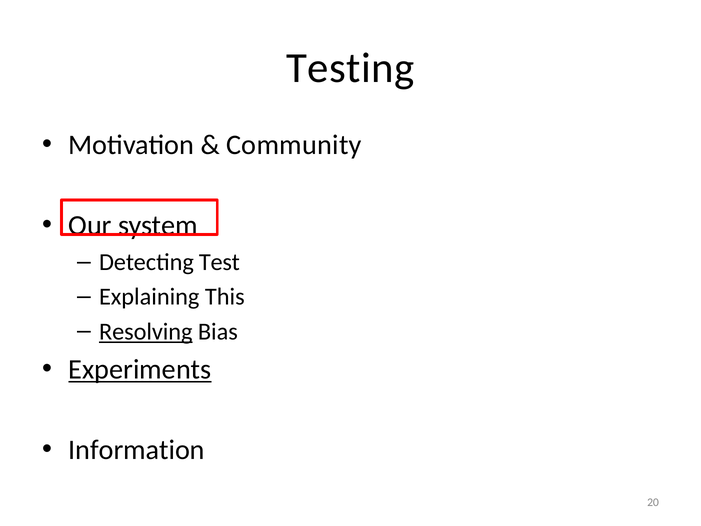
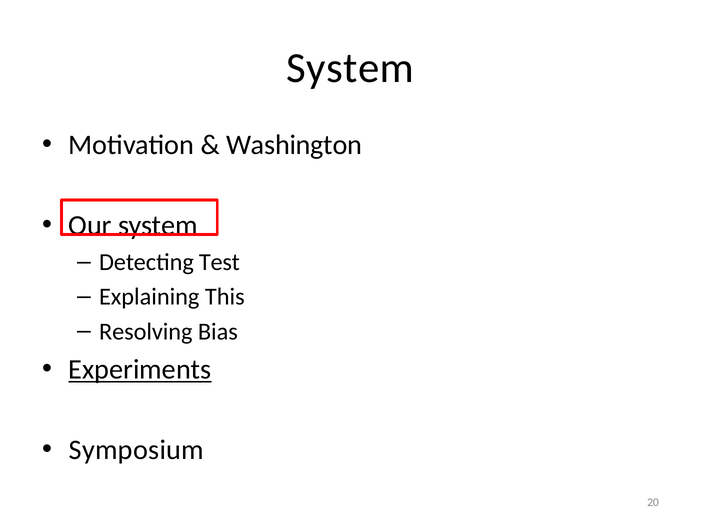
Testing: Testing -> System (350, 68)
Community: Community -> Washington (294, 145)
Resolving underline: present -> none (146, 331)
Information: Information -> Symposium (136, 450)
